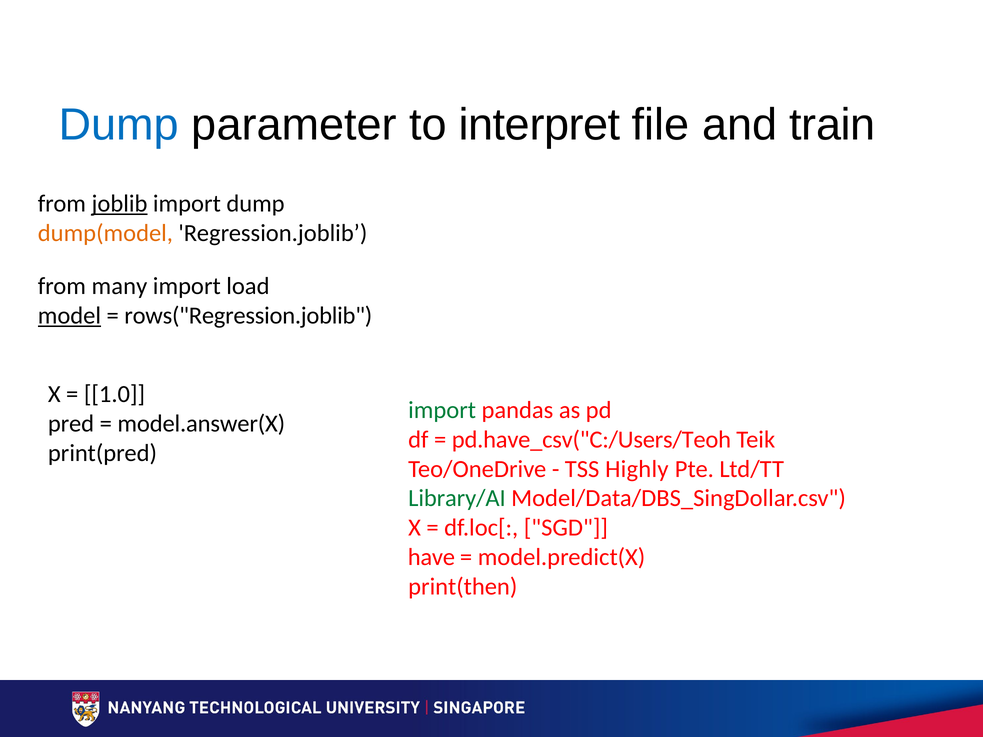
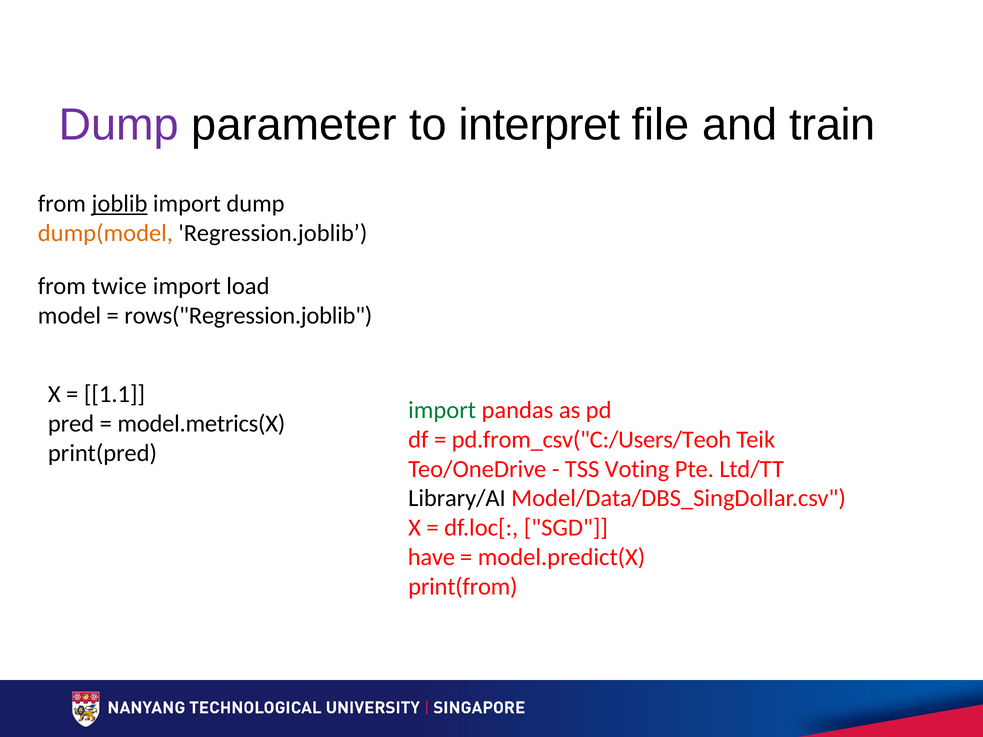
Dump colour: blue -> purple (119, 125)
many: many -> twice (119, 286)
model underline: present -> none (69, 316)
1.0: 1.0 -> 1.1 (114, 394)
model.answer(X: model.answer(X -> model.metrics(X (201, 424)
pd.have_csv("C:/Users/Teoh: pd.have_csv("C:/Users/Teoh -> pd.from_csv("C:/Users/Teoh (591, 440)
Highly: Highly -> Voting (637, 469)
Library/AI colour: green -> black (457, 499)
print(then: print(then -> print(from (463, 587)
